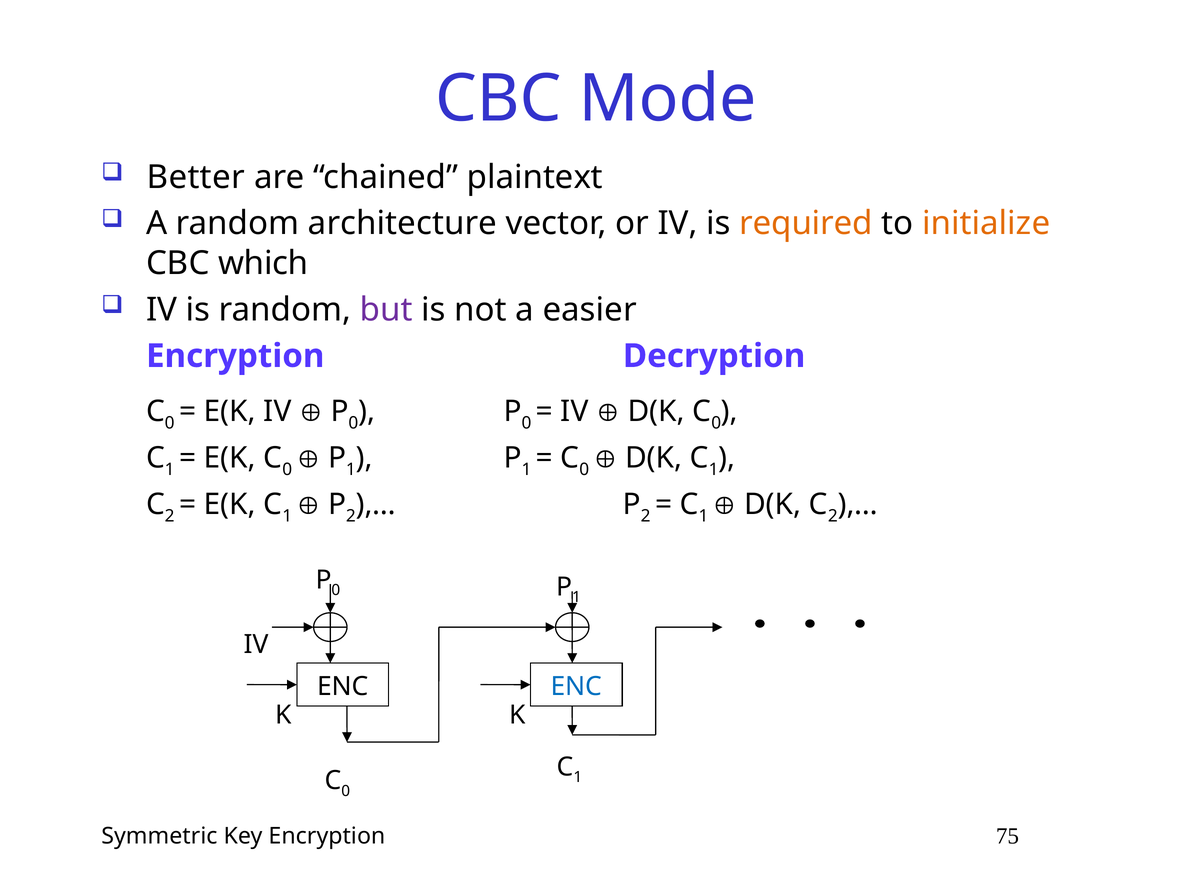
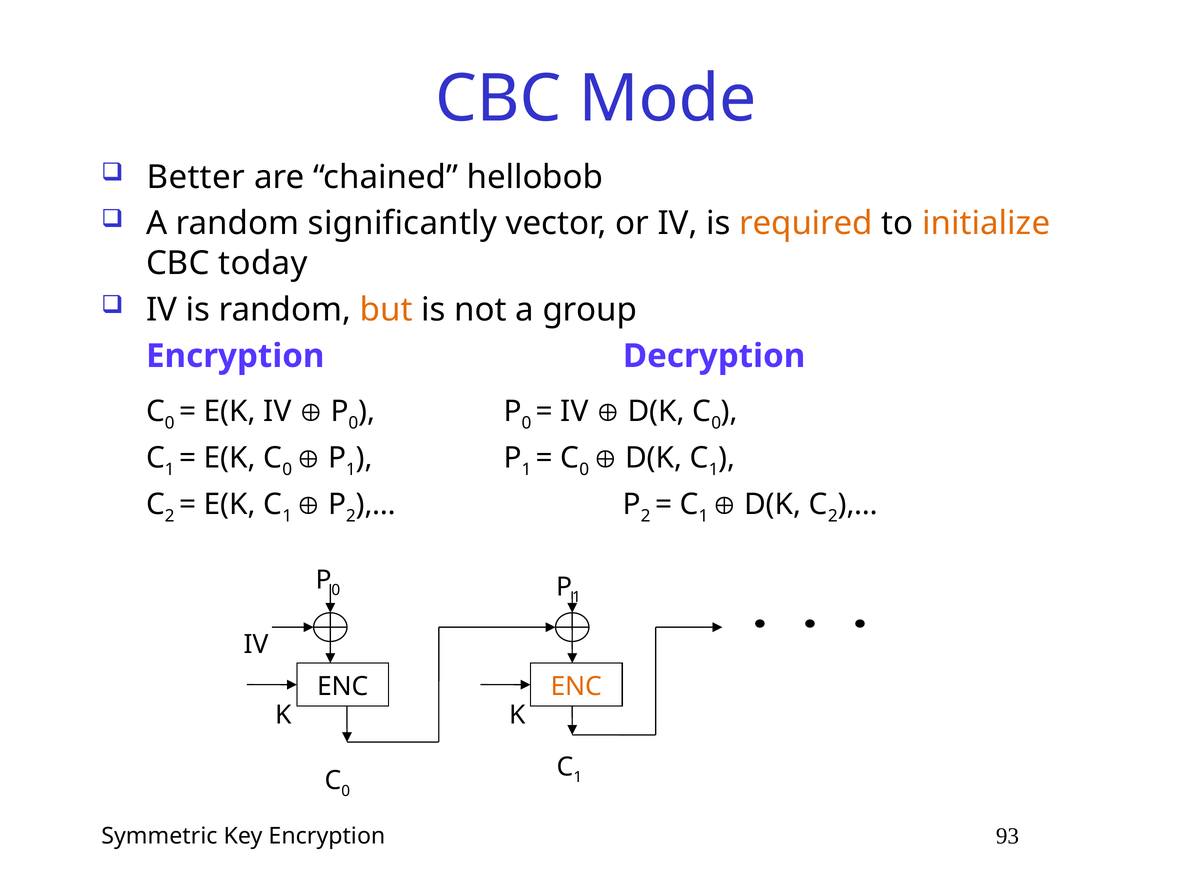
plaintext: plaintext -> hellobob (535, 177)
architecture: architecture -> significantly (402, 224)
which: which -> today (263, 263)
but colour: purple -> orange (386, 310)
easier: easier -> group (590, 310)
ENC colour: blue -> orange (576, 686)
75: 75 -> 93 (1008, 836)
